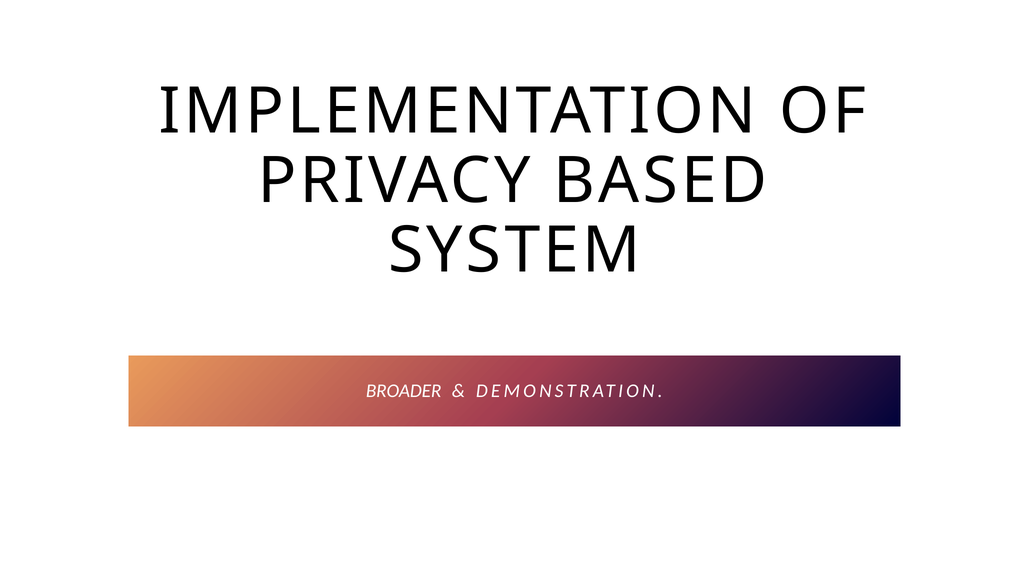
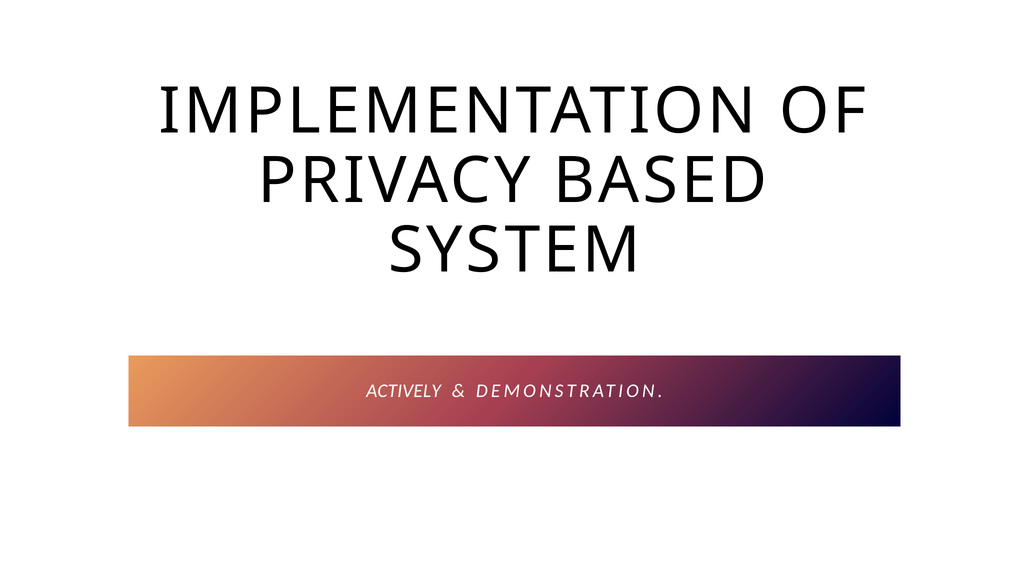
BROADER: BROADER -> ACTIVELY (403, 391)
